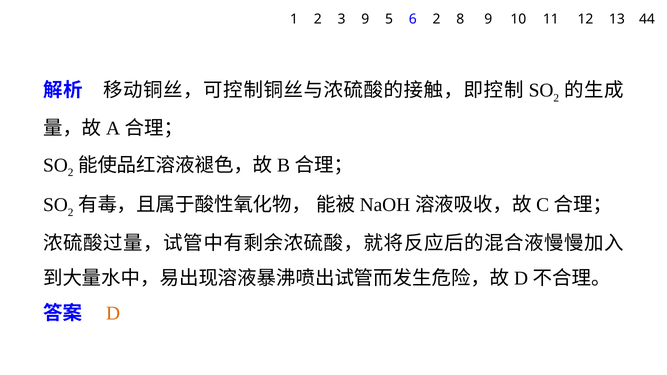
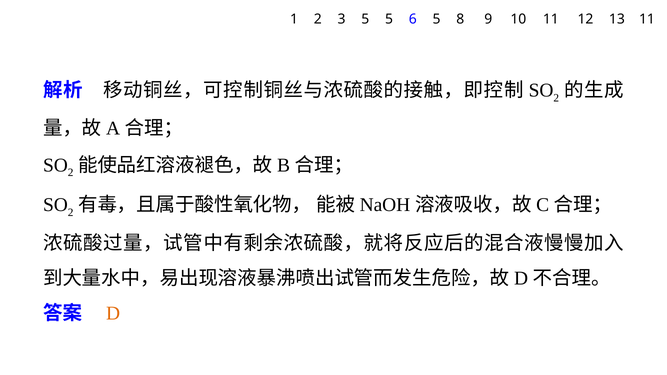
3 9: 9 -> 5 (365, 19)
6 2: 2 -> 5 (436, 19)
13 44: 44 -> 11 (647, 19)
